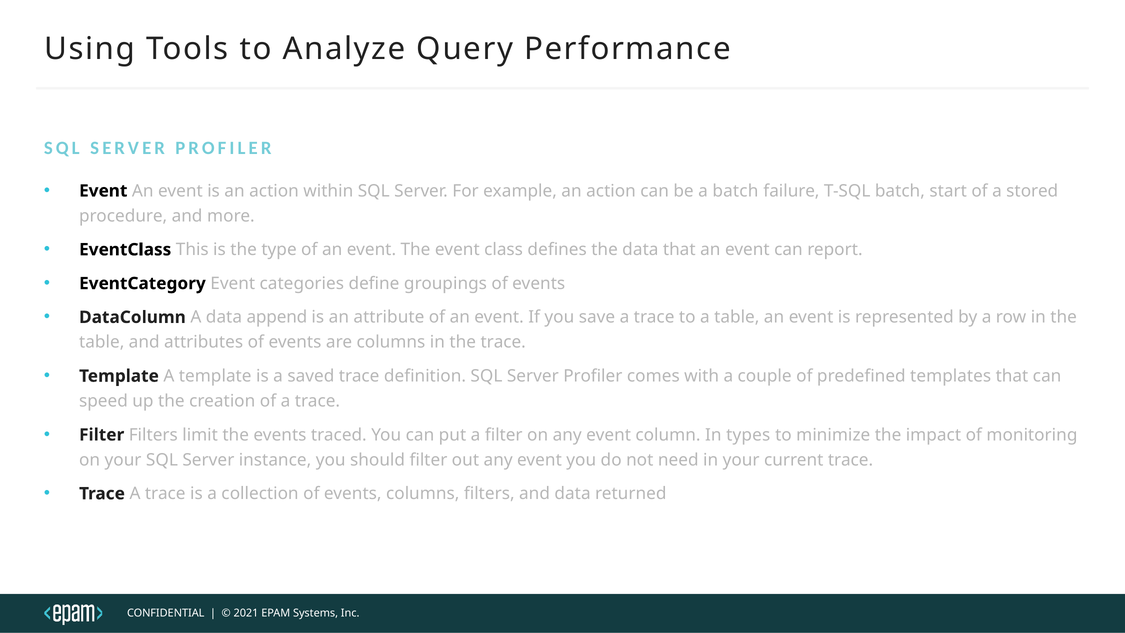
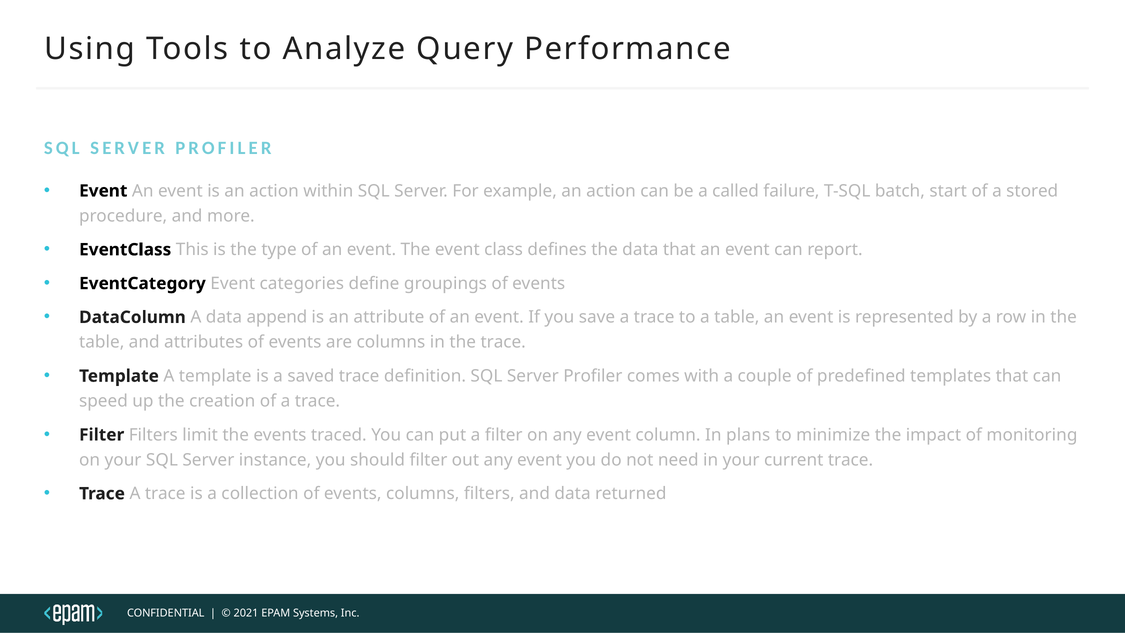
a batch: batch -> called (736, 191)
types: types -> plans (748, 435)
